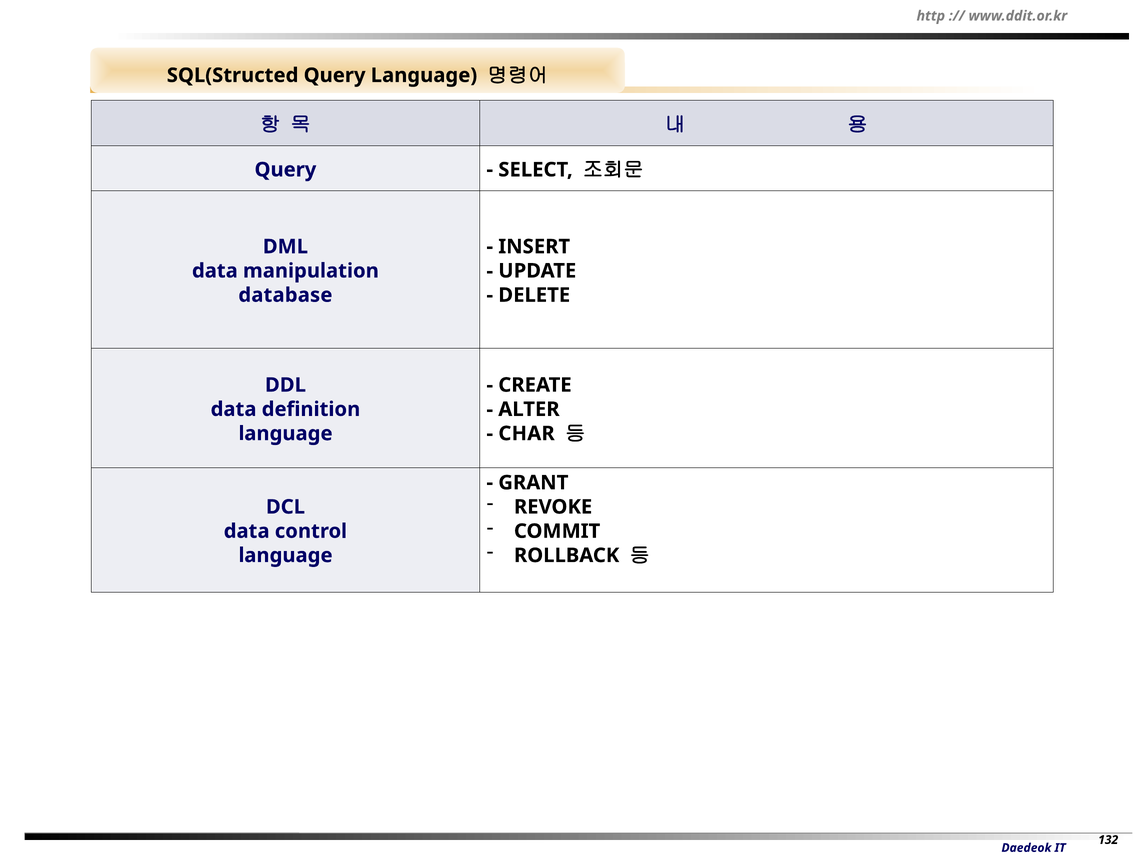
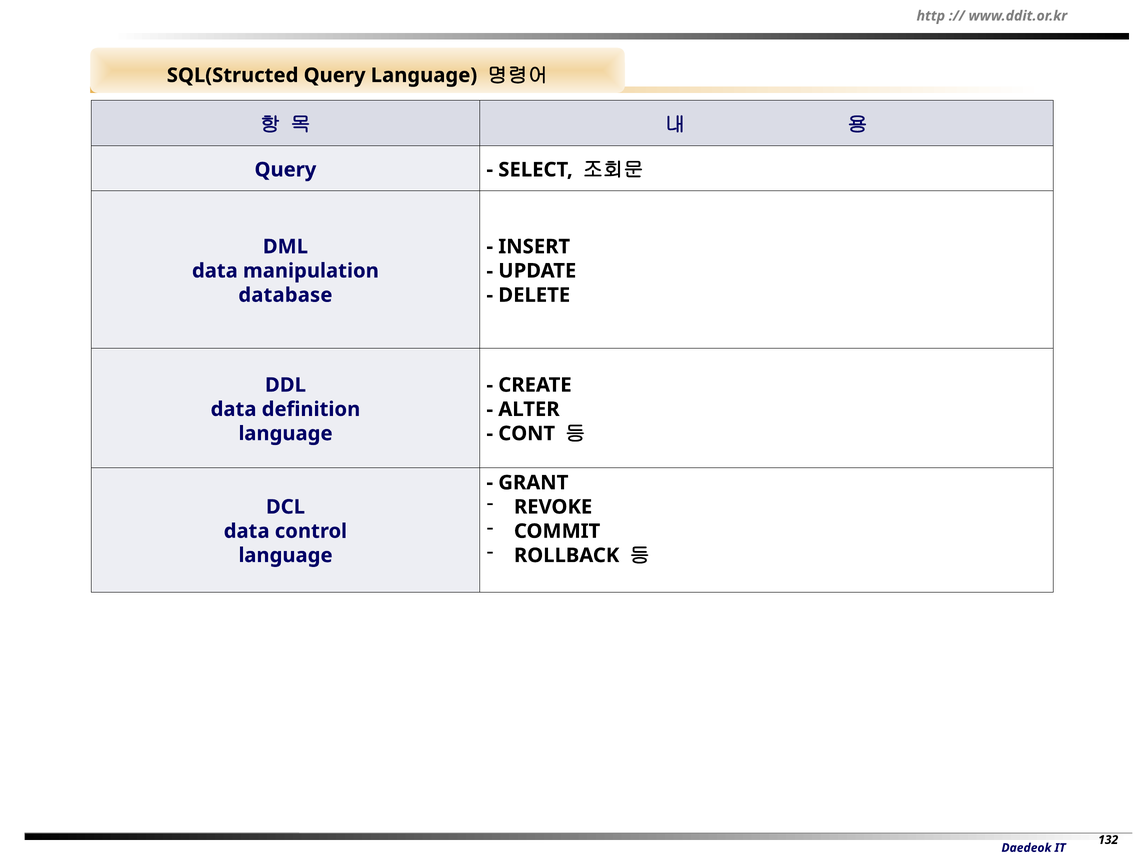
CHAR: CHAR -> CONT (527, 434)
